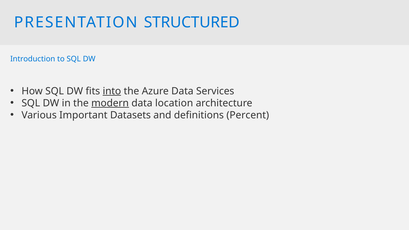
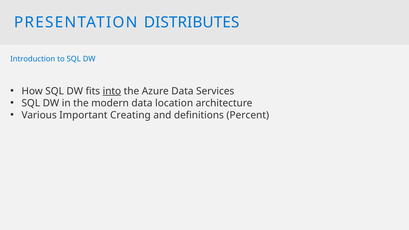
STRUCTURED: STRUCTURED -> DISTRIBUTES (192, 22)
modern underline: present -> none (110, 103)
Datasets: Datasets -> Creating (130, 115)
